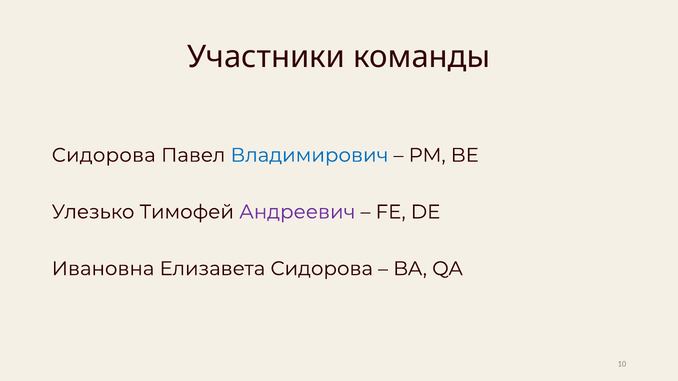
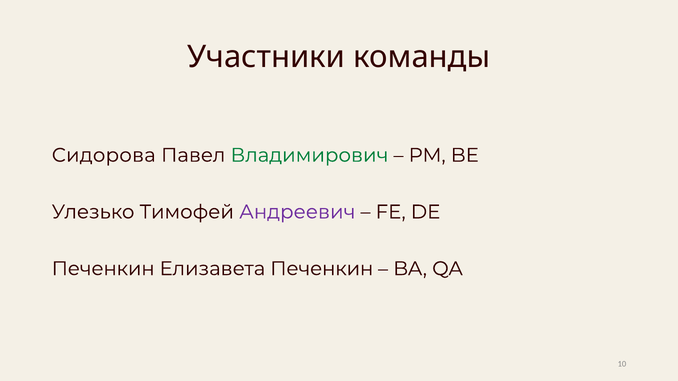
Владимирович colour: blue -> green (309, 155)
Ивановна: Ивановна -> Печенкин (103, 269)
Елизавета Сидорова: Сидорова -> Печенкин (322, 269)
